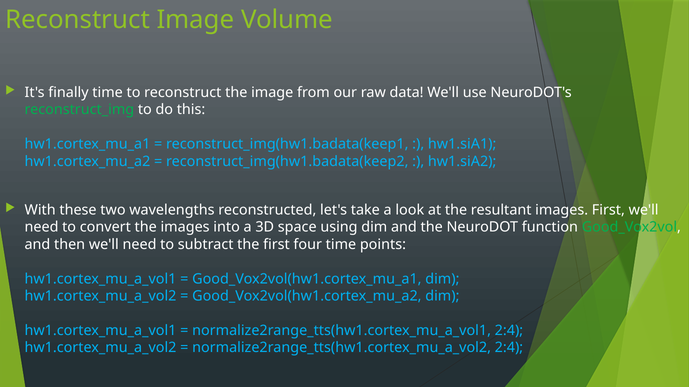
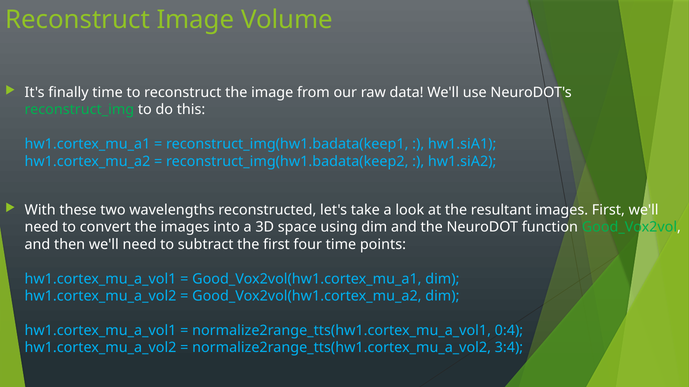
normalize2range_tts(hw1.cortex_mu_a_vol1 2:4: 2:4 -> 0:4 (509, 331)
normalize2range_tts(hw1.cortex_mu_a_vol2 2:4: 2:4 -> 3:4 (509, 348)
